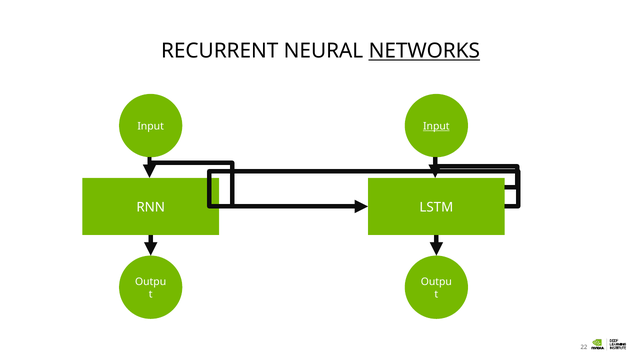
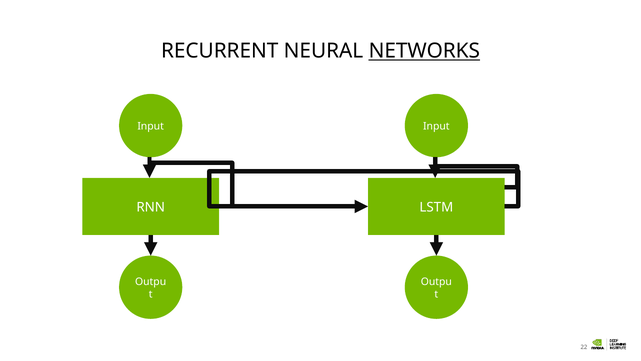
Input underline: present -> none (436, 126)
